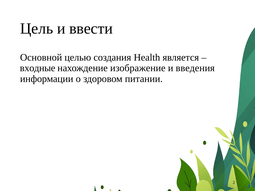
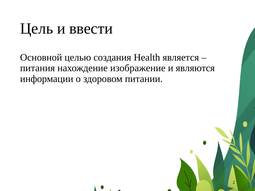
входные: входные -> питания (38, 68)
введения: введения -> являются (195, 68)
